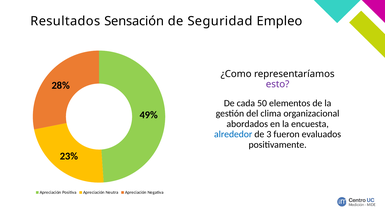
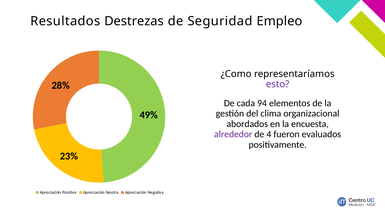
Sensación: Sensación -> Destrezas (134, 21)
50: 50 -> 94 (262, 103)
alrededor colour: blue -> purple (233, 135)
3: 3 -> 4 (269, 135)
